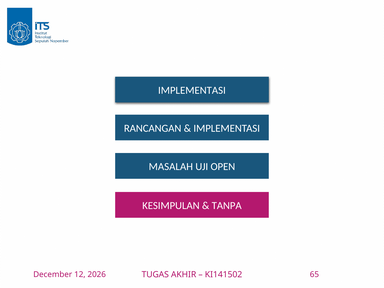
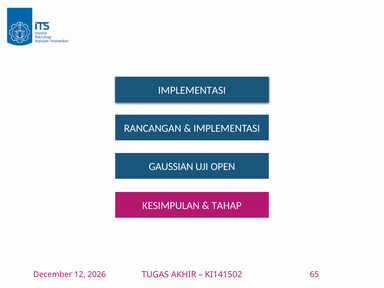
MASALAH: MASALAH -> GAUSSIAN (171, 167)
TANPA: TANPA -> TAHAP (227, 206)
